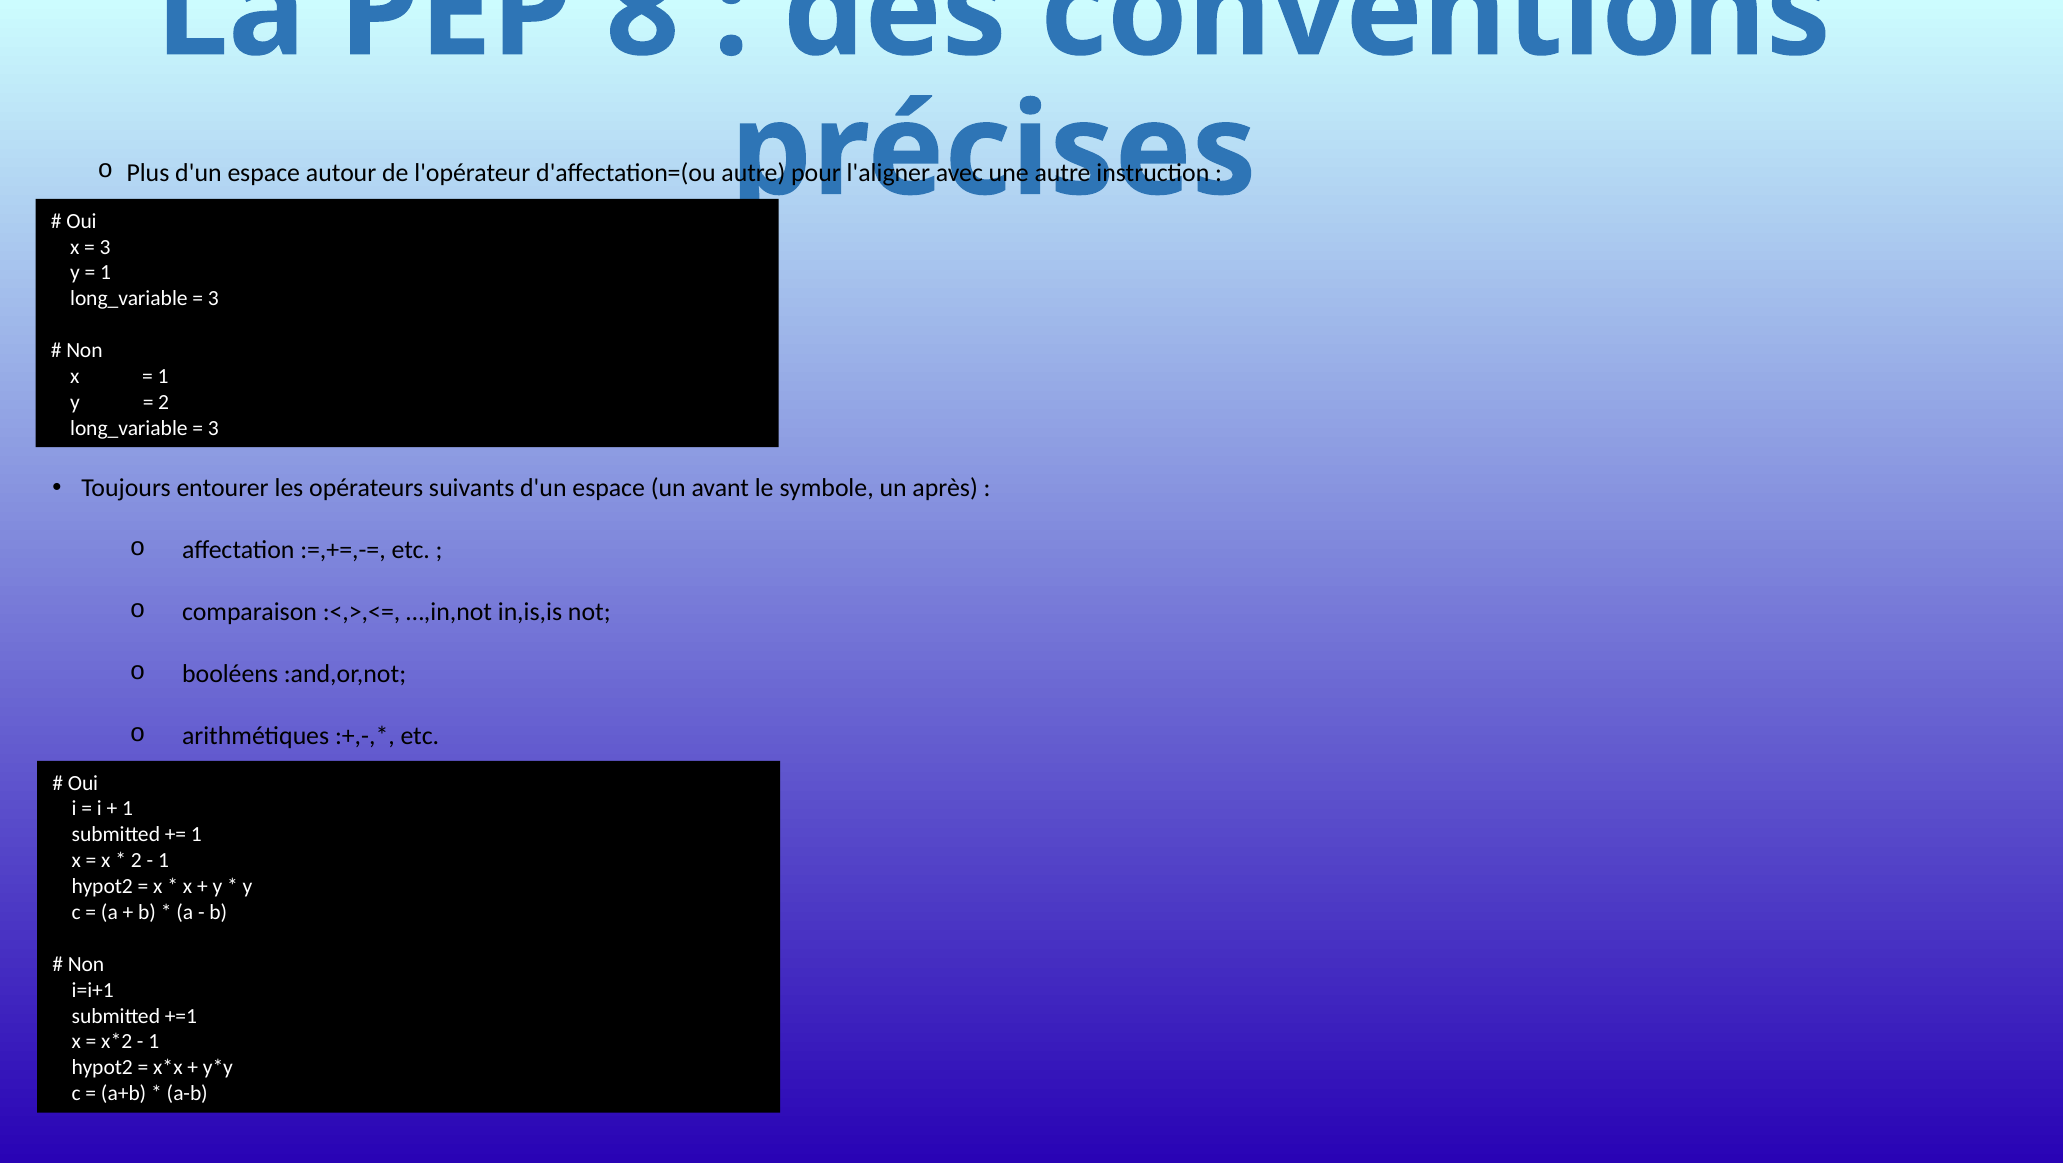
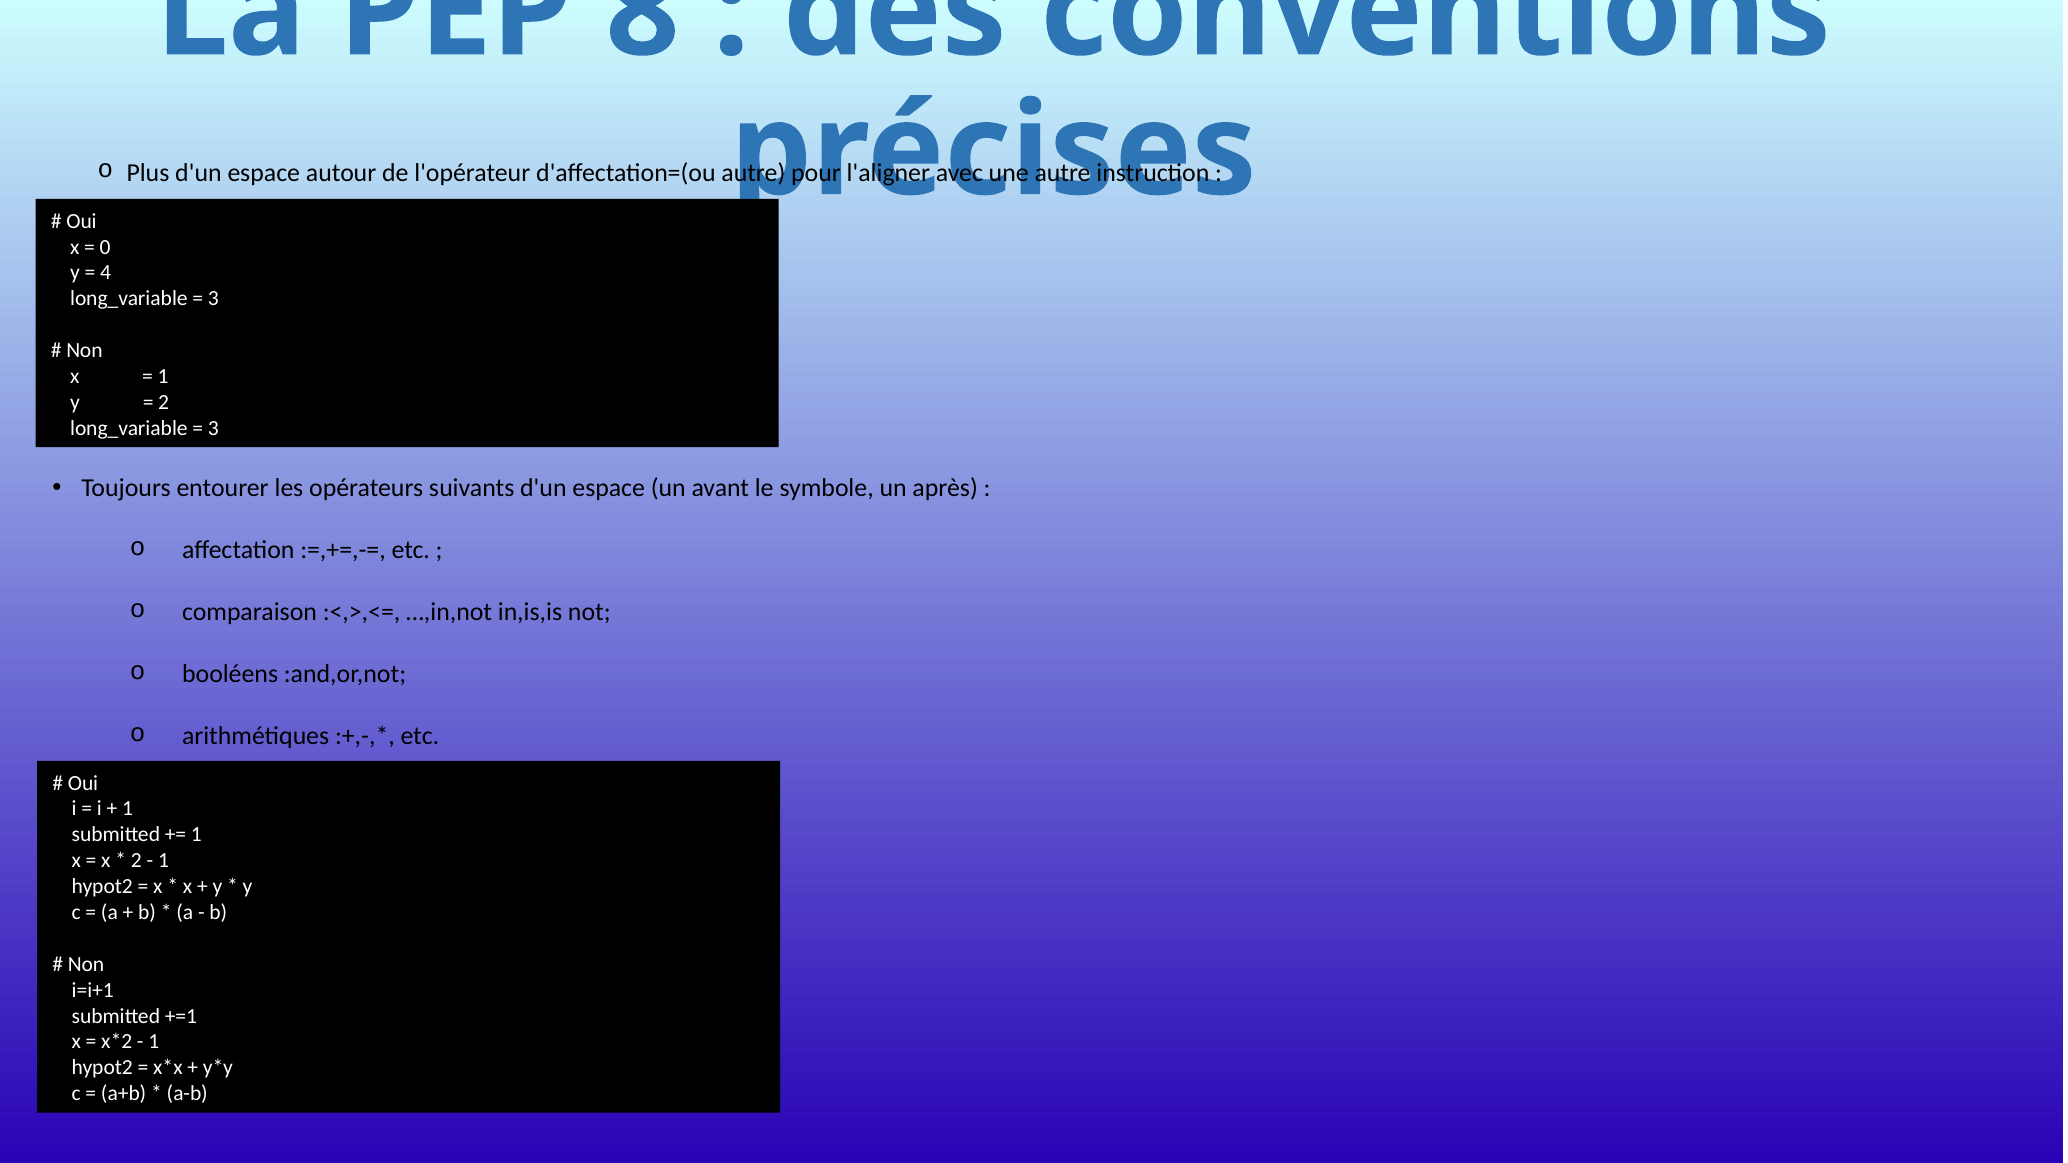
3: 3 -> 0 (105, 247)
1: 1 -> 4 (106, 273)
